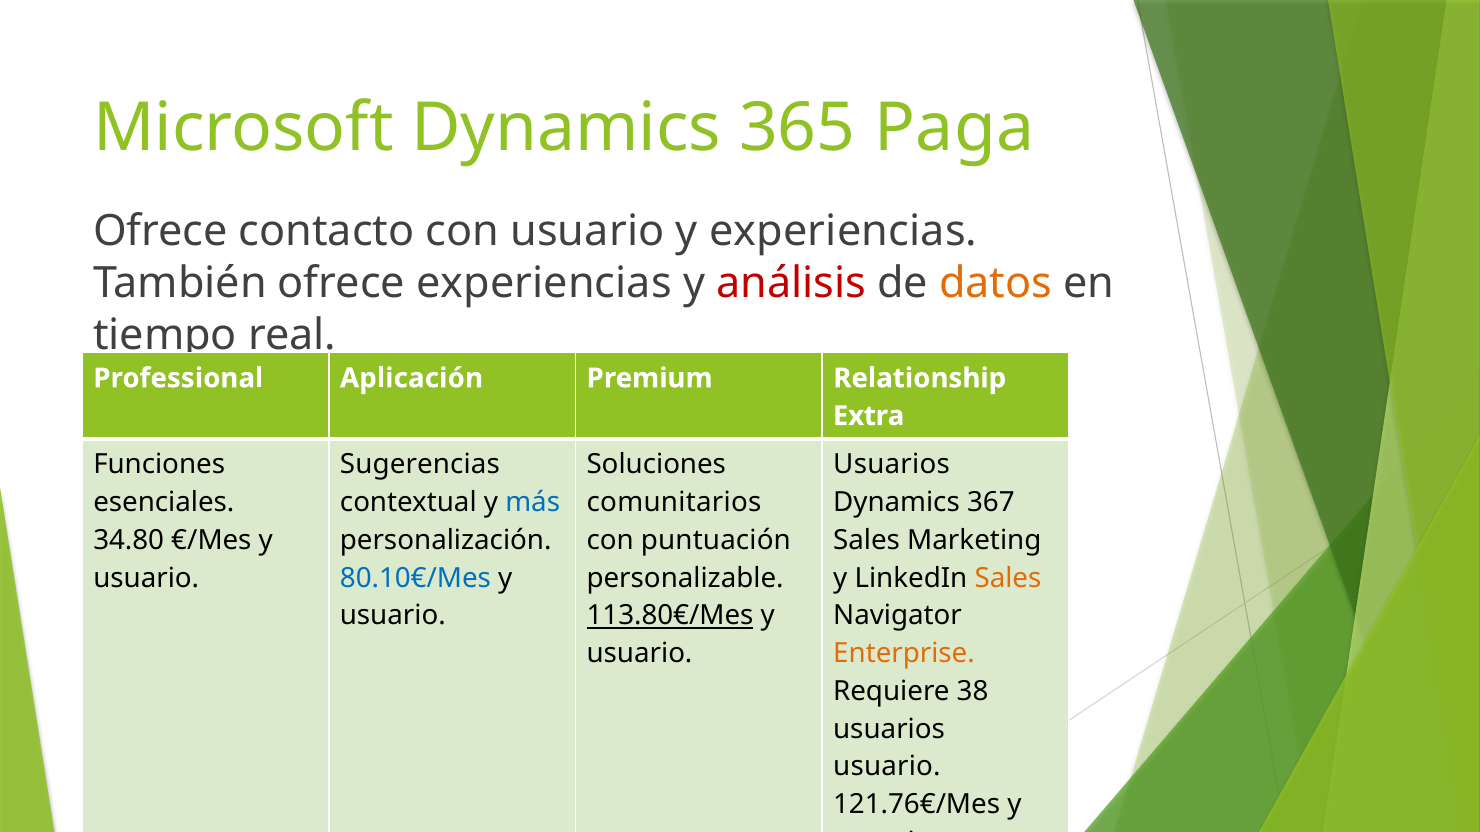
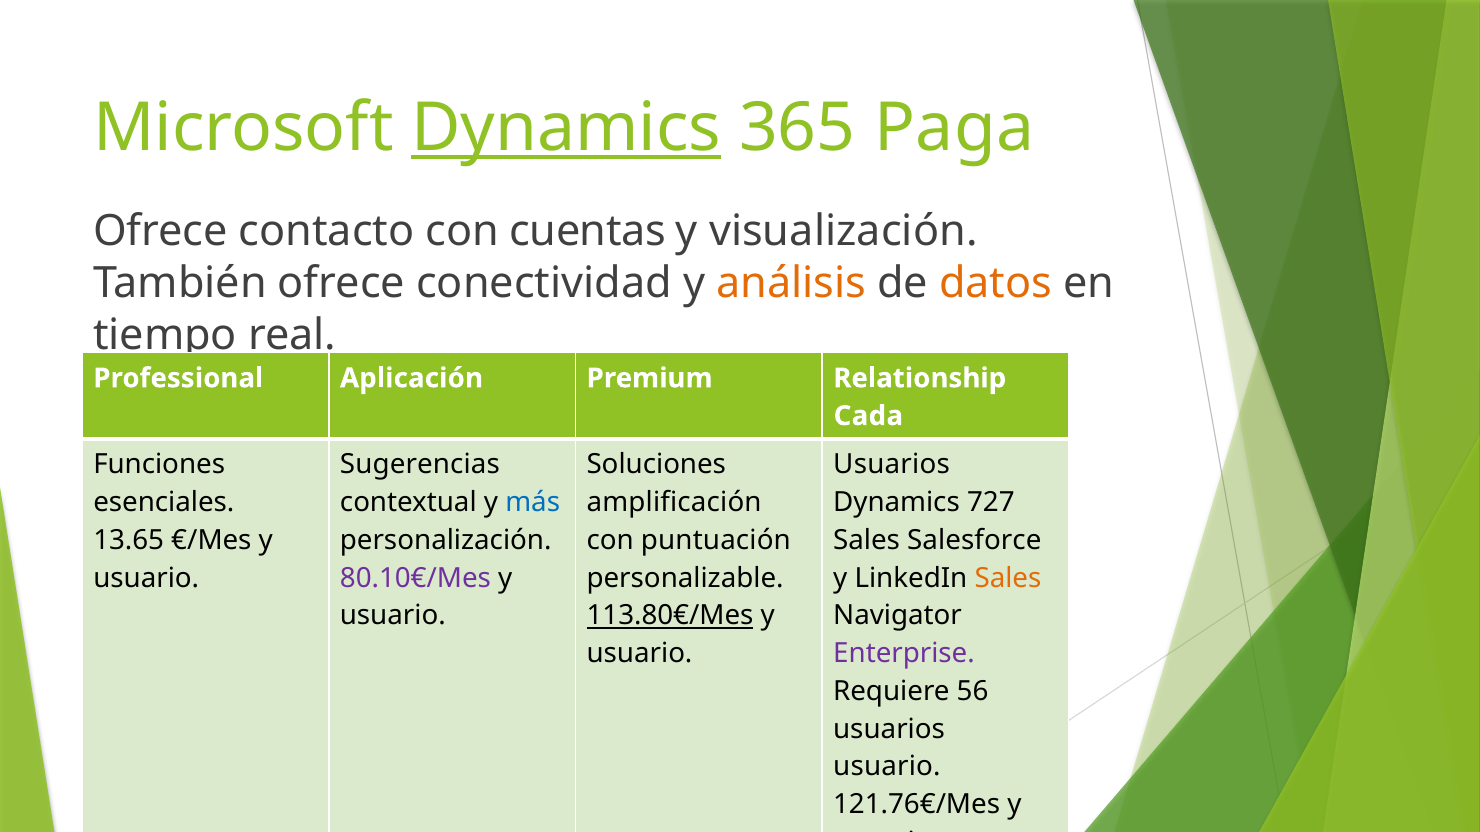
Dynamics underline: none -> present (566, 128)
con usuario: usuario -> cuentas (588, 231)
y experiencias: experiencias -> visualización (843, 231)
ofrece experiencias: experiencias -> conectividad (544, 283)
análisis colour: red -> orange (791, 283)
Extra: Extra -> Cada (868, 416)
comunitarios: comunitarios -> amplificación (674, 503)
367: 367 -> 727 (991, 503)
34.80: 34.80 -> 13.65 (129, 541)
Marketing: Marketing -> Salesforce (974, 541)
80.10€/Mes colour: blue -> purple (415, 578)
Enterprise colour: orange -> purple (904, 654)
38: 38 -> 56 (973, 692)
